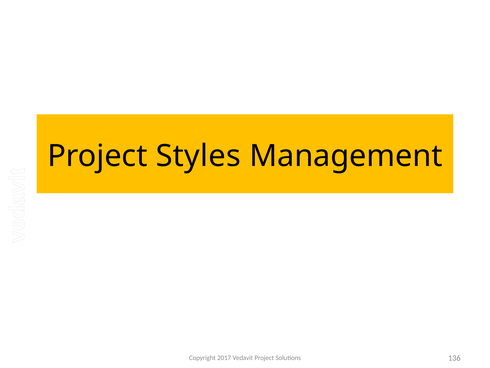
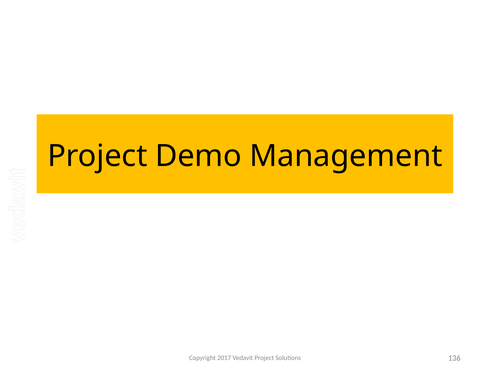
Styles: Styles -> Demo (198, 156)
